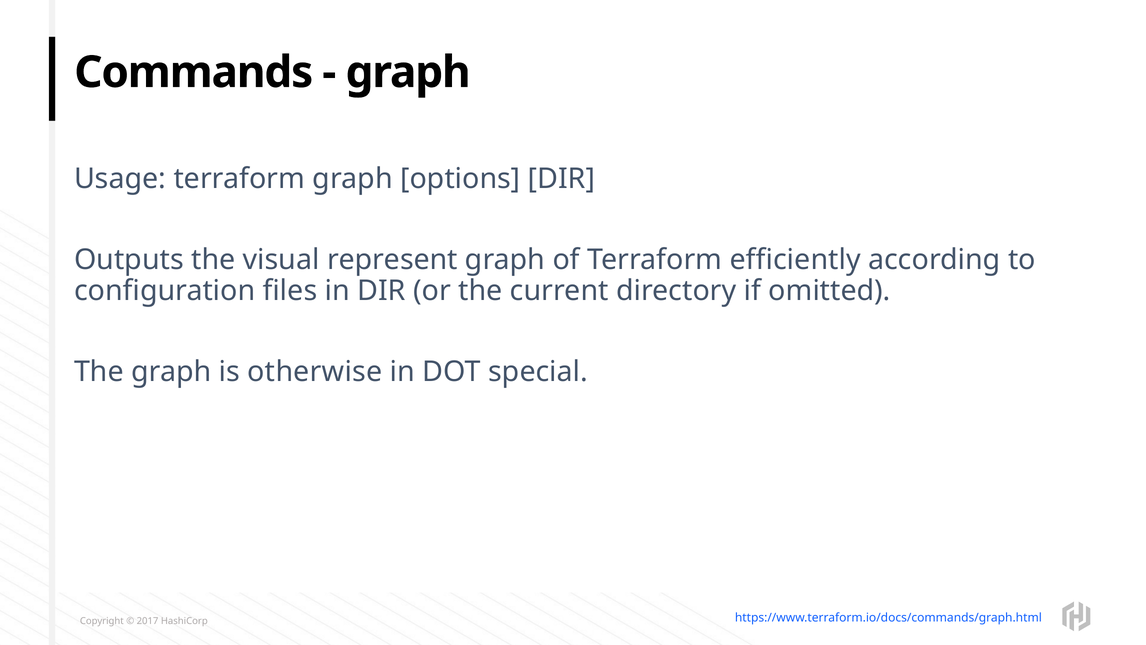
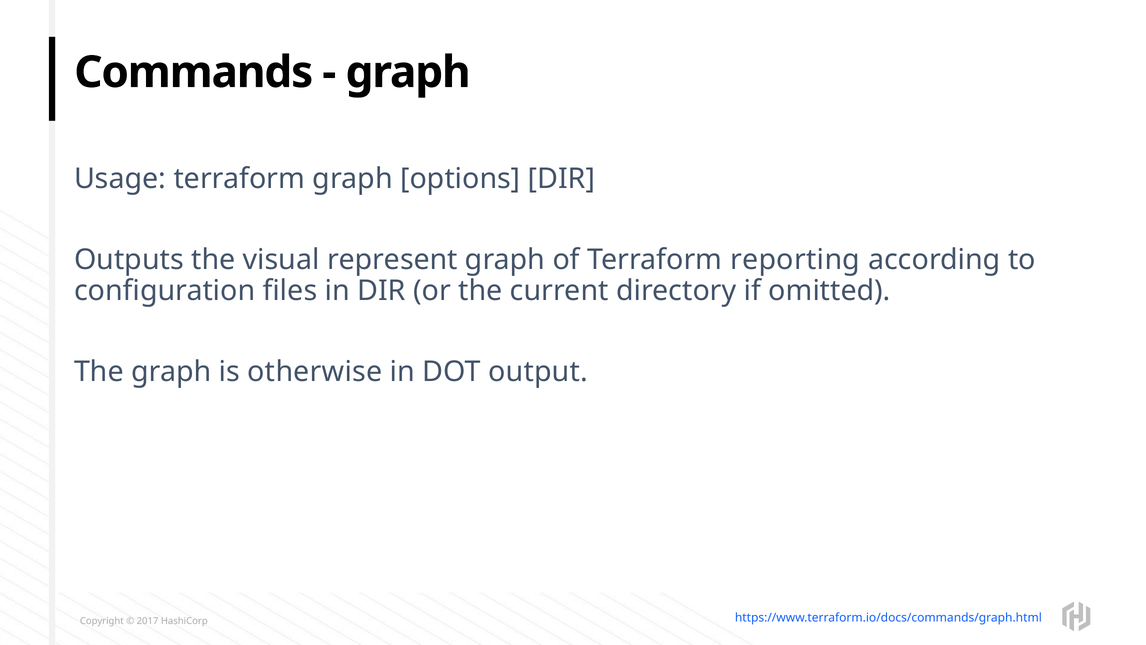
efficiently: efficiently -> reporting (795, 259)
special: special -> output (538, 371)
